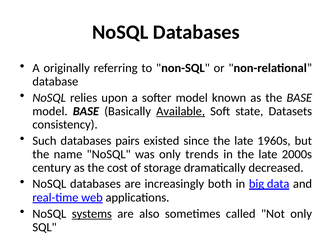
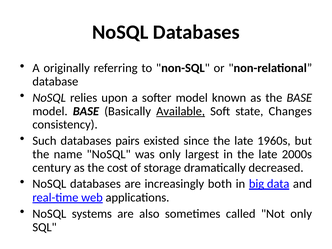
Datasets: Datasets -> Changes (290, 111)
trends: trends -> largest (202, 154)
systems underline: present -> none (92, 214)
